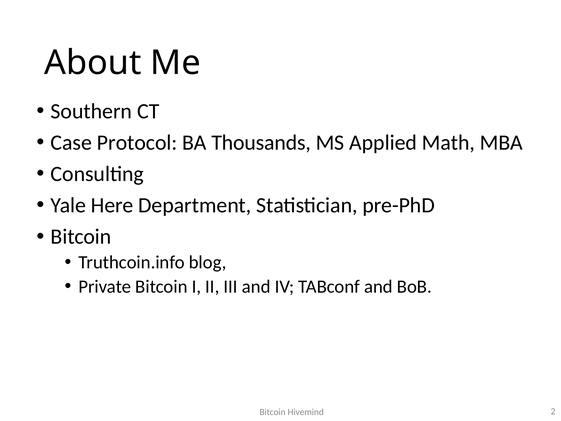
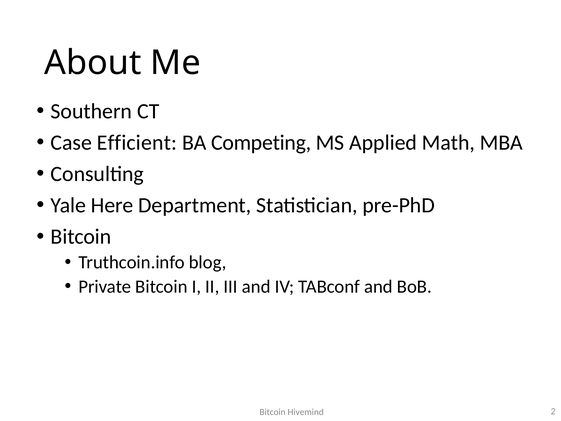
Protocol: Protocol -> Efficient (137, 142)
Thousands: Thousands -> Competing (261, 142)
